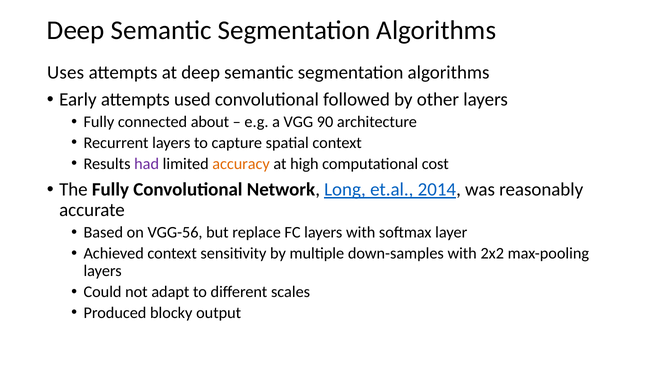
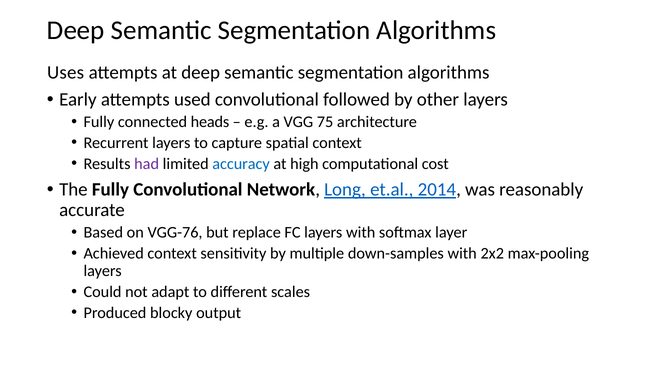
about: about -> heads (210, 122)
90: 90 -> 75 (325, 122)
accuracy colour: orange -> blue (241, 164)
VGG-56: VGG-56 -> VGG-76 (175, 233)
